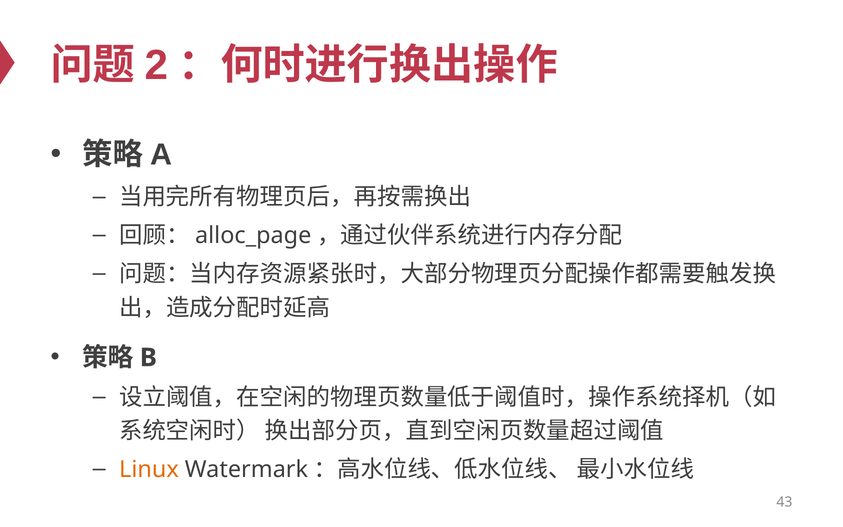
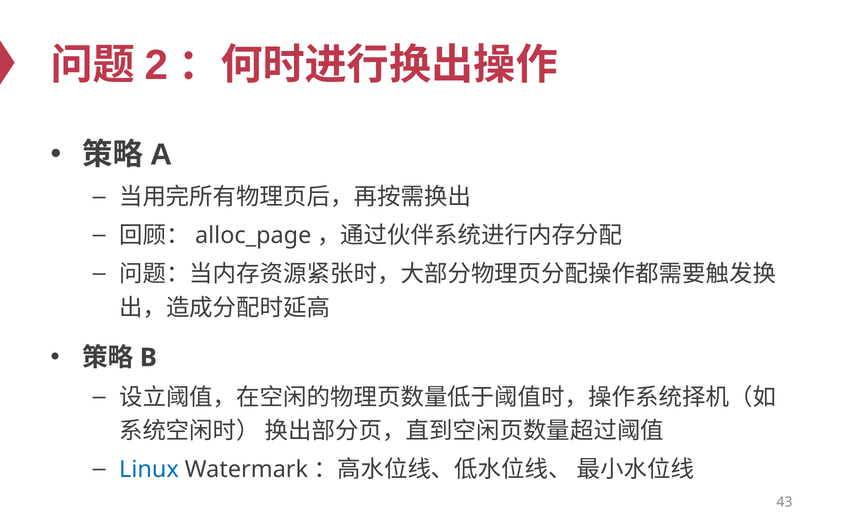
Linux colour: orange -> blue (149, 469)
